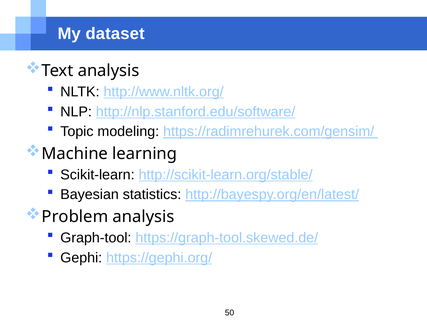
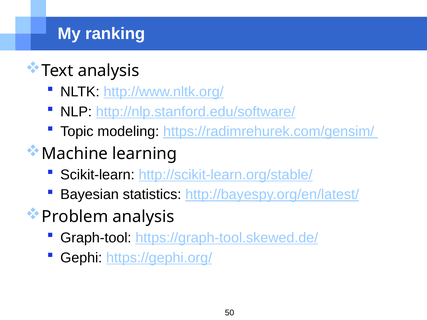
dataset: dataset -> ranking (115, 34)
